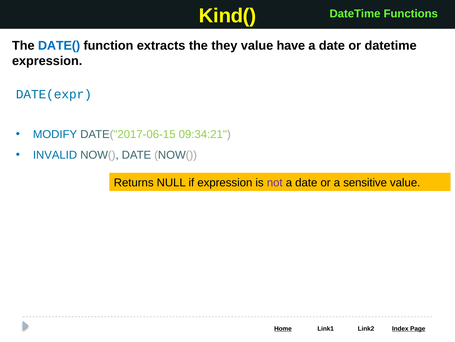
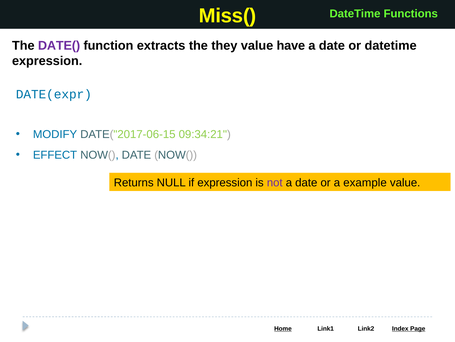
Kind(: Kind( -> Miss( (228, 16)
DATE( colour: blue -> purple (59, 46)
INVALID: INVALID -> EFFECT (55, 155)
sensitive: sensitive -> example (365, 182)
